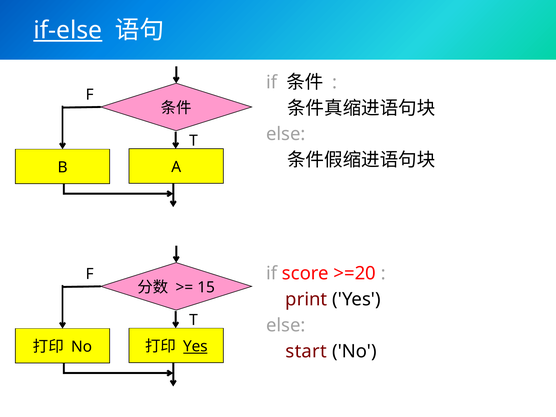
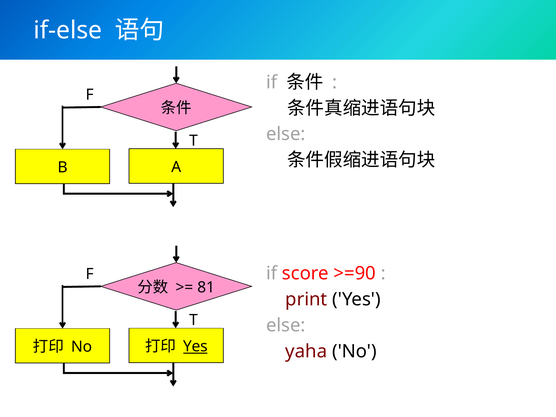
if-else underline: present -> none (68, 30)
>=20: >=20 -> >=90 (355, 273)
15: 15 -> 81 (206, 287)
start: start -> yaha (306, 351)
